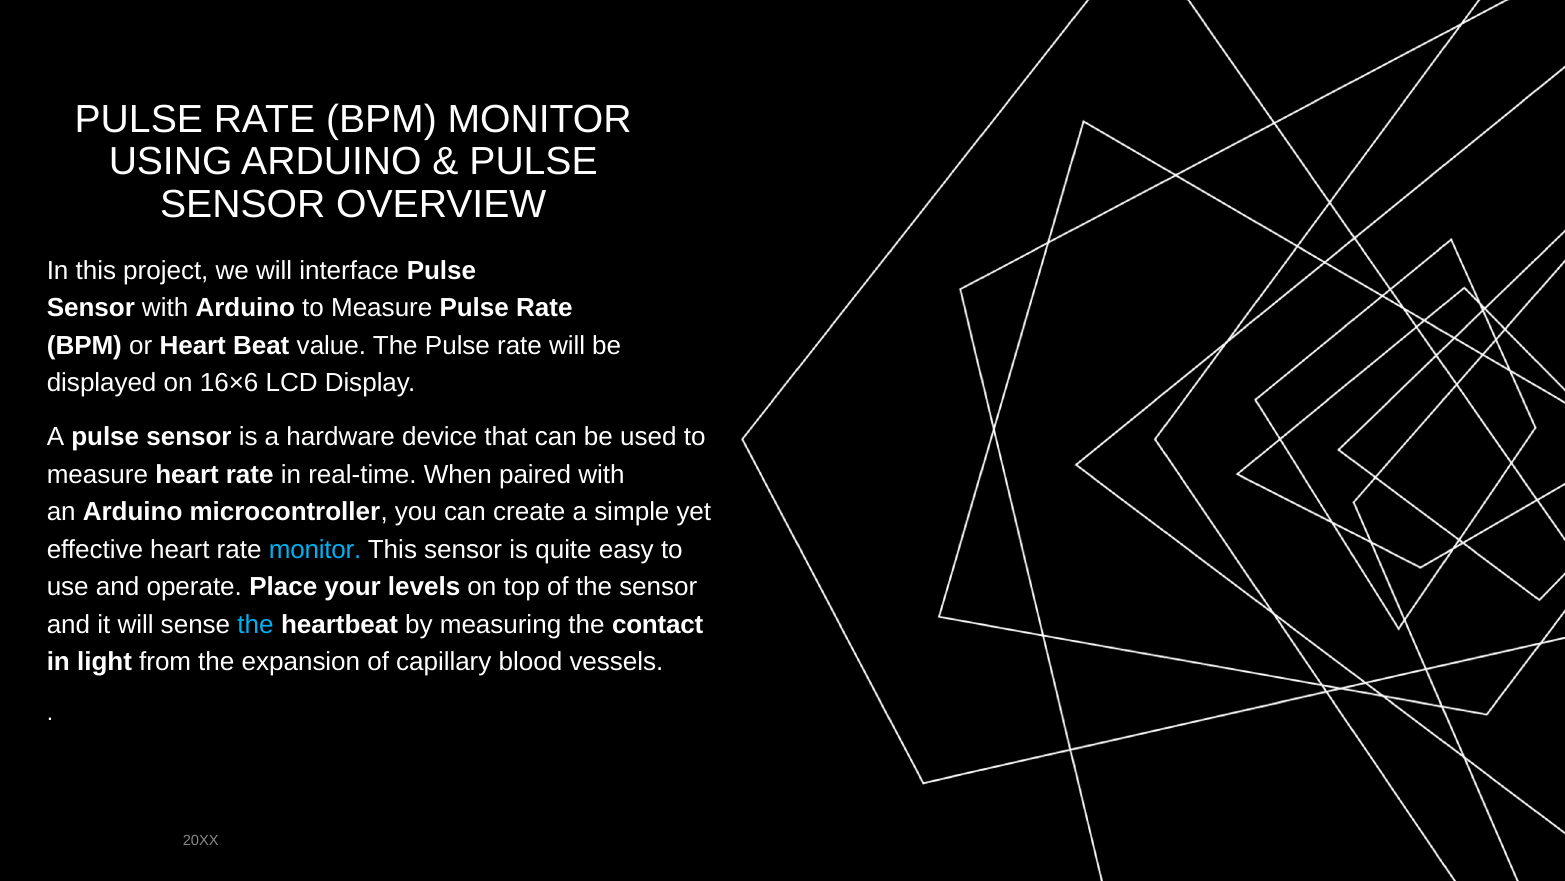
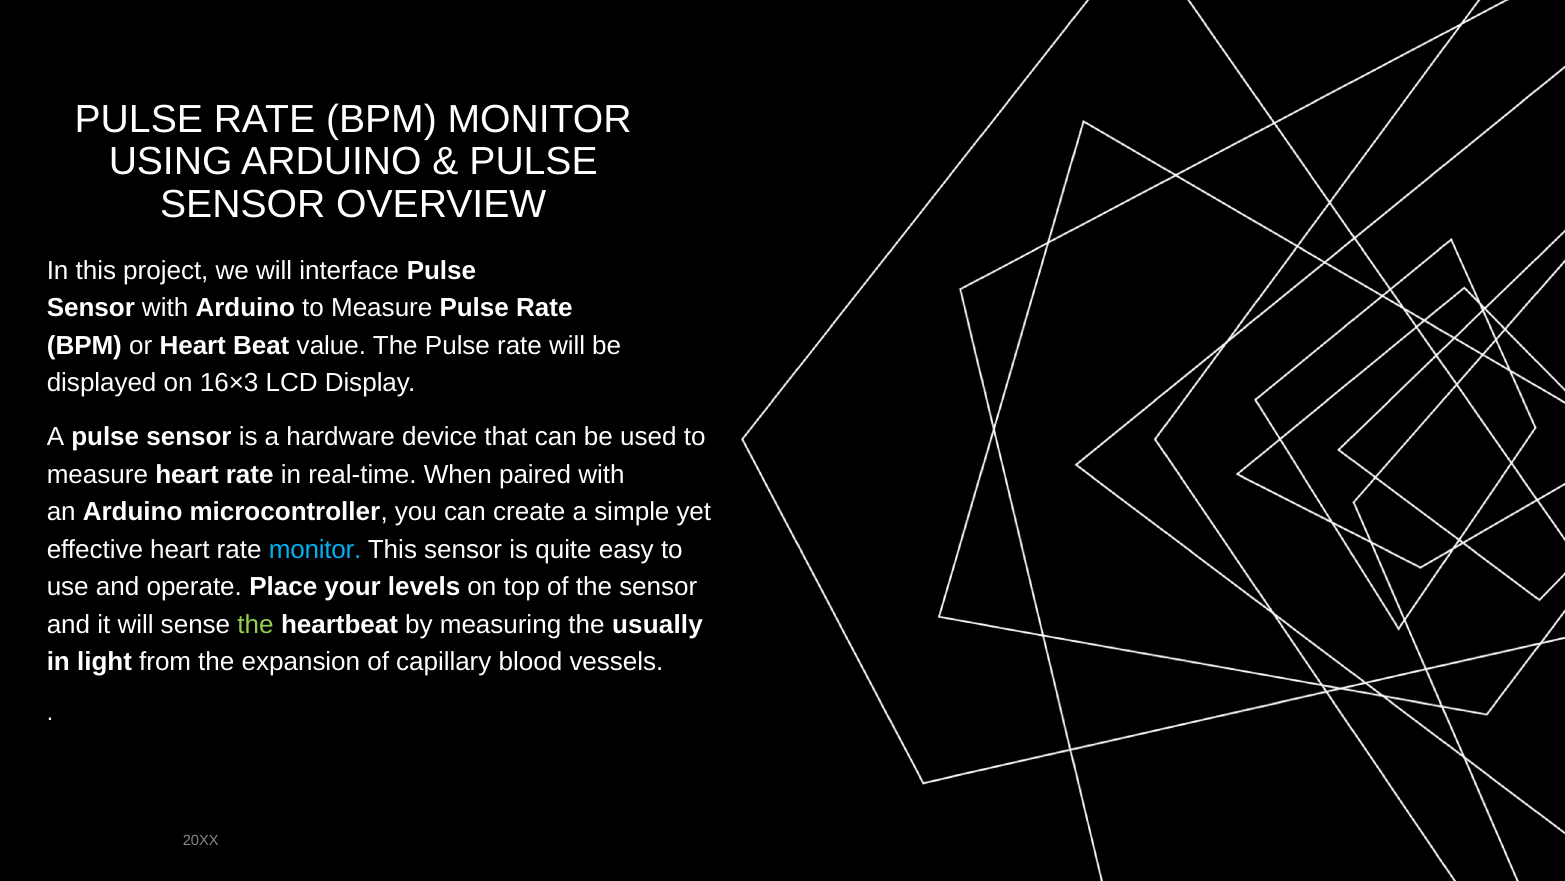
16×6: 16×6 -> 16×3 (229, 383)
the colour: light blue -> light green (255, 624)
contact: contact -> usually (657, 624)
